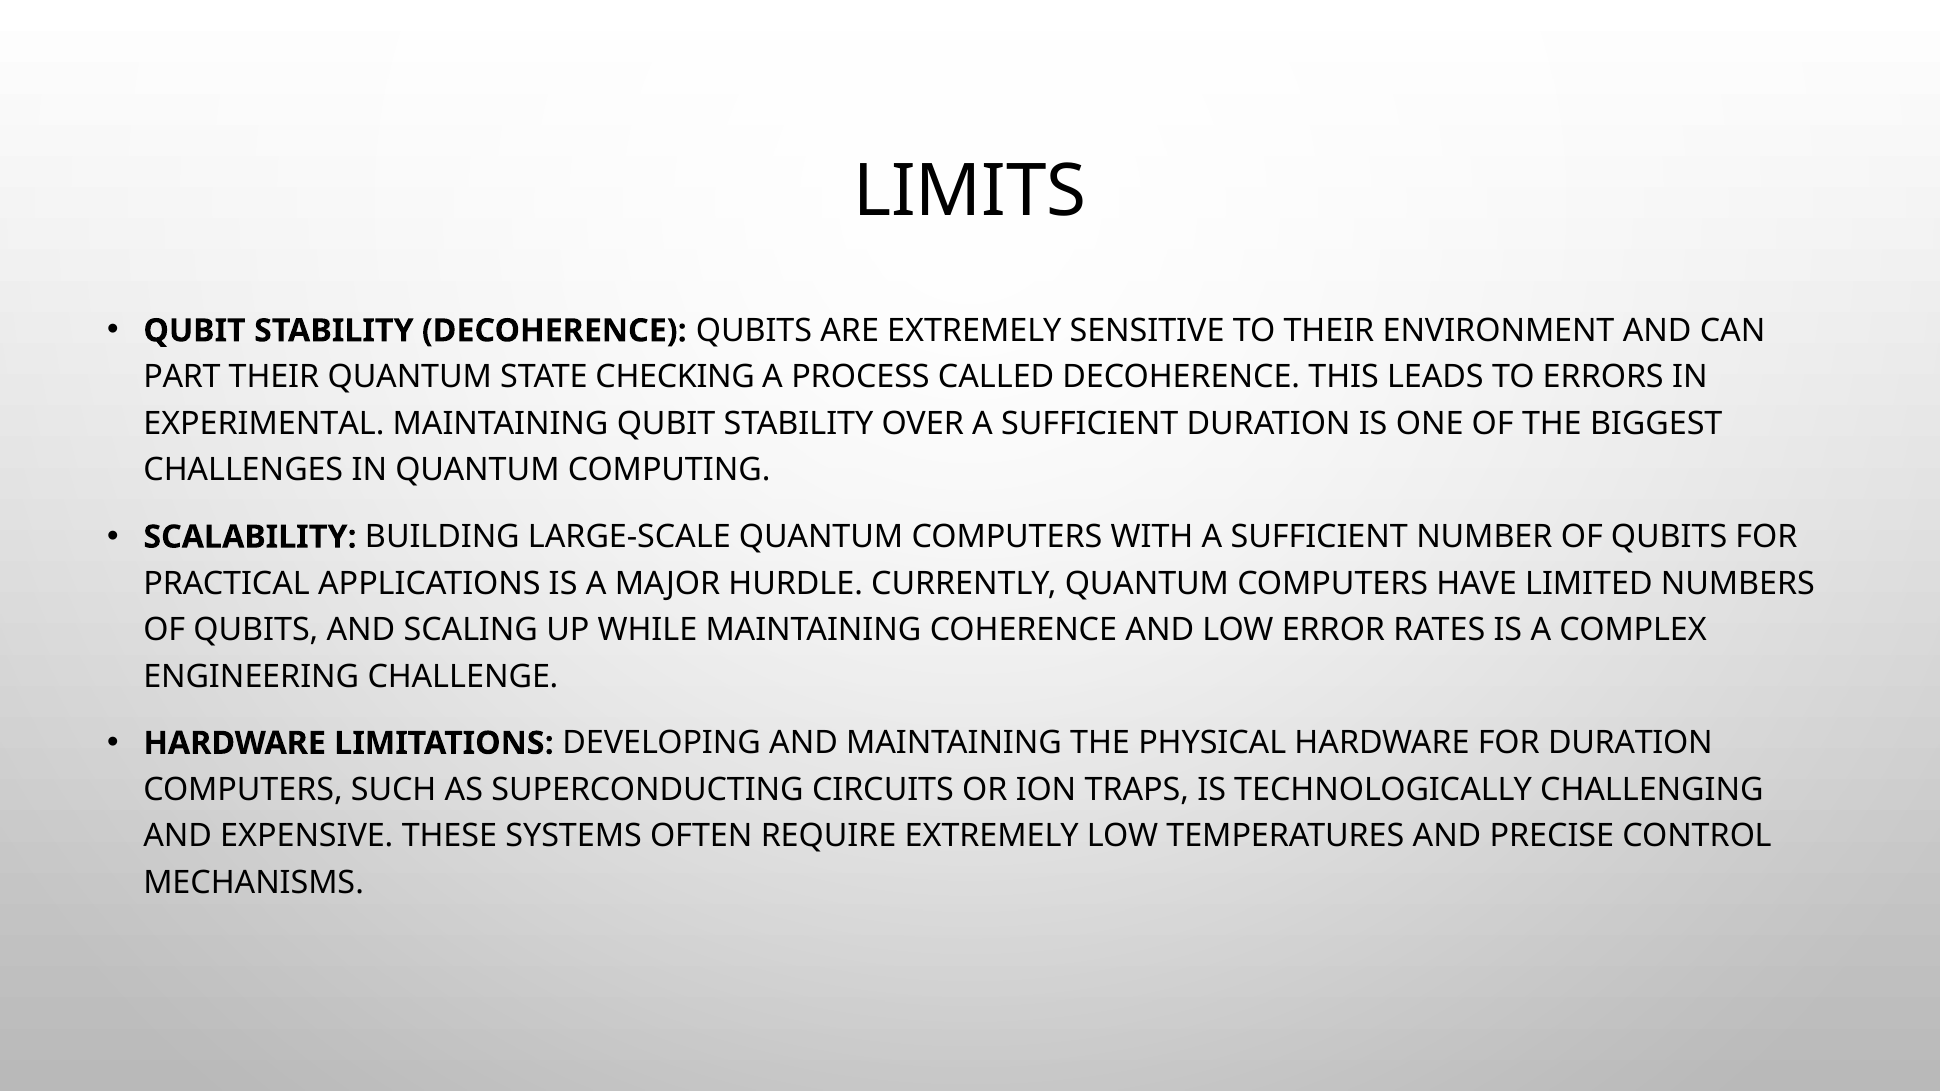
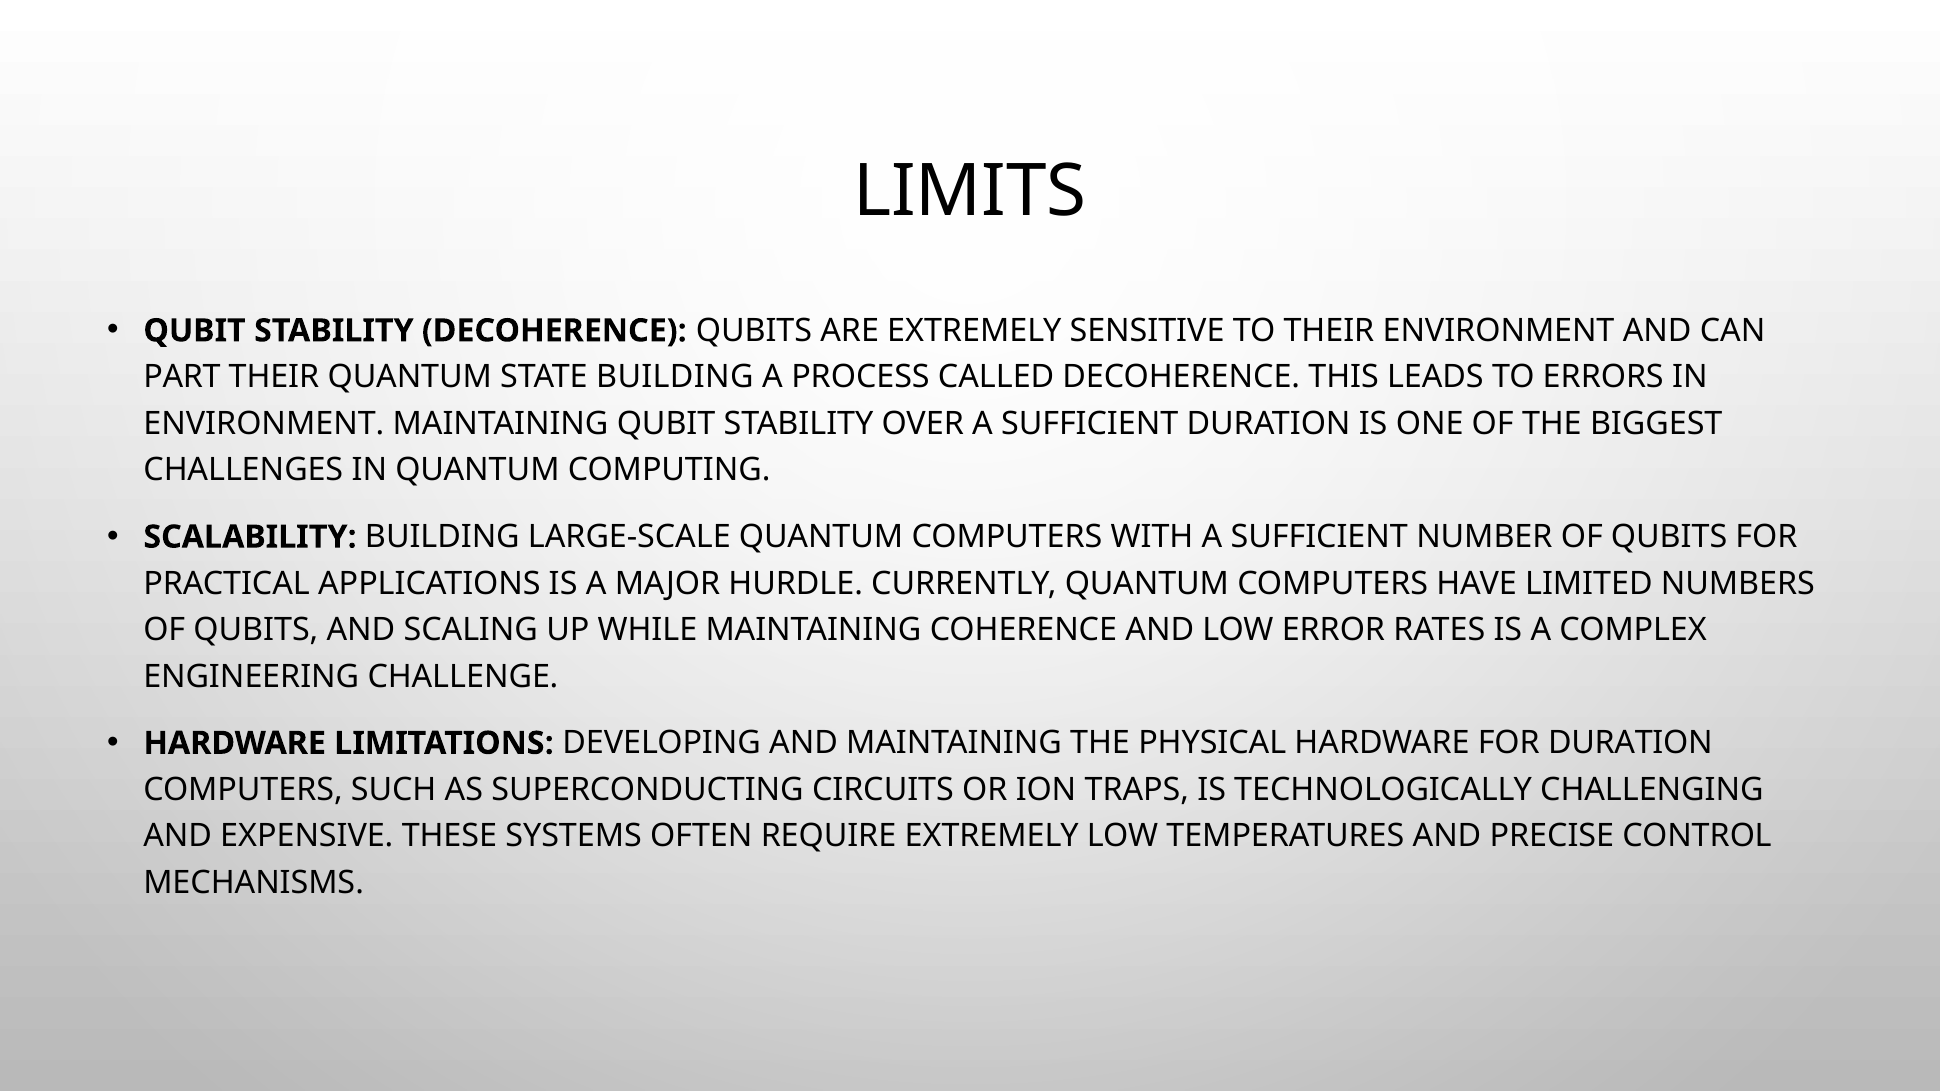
STATE CHECKING: CHECKING -> BUILDING (675, 377)
EXPERIMENTAL: EXPERIMENTAL -> ENVIRONMENT (264, 424)
